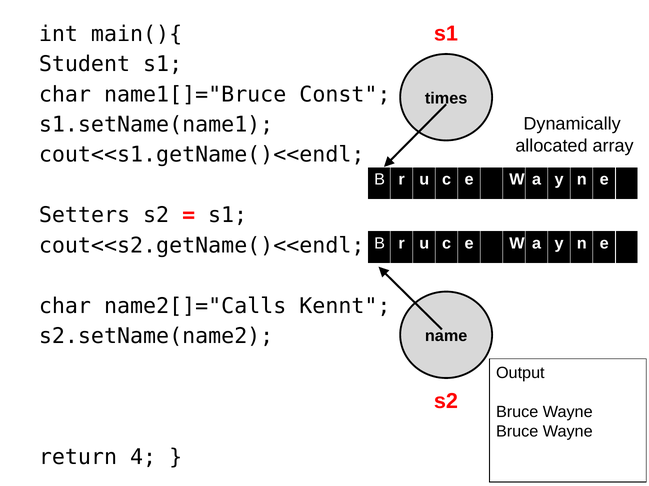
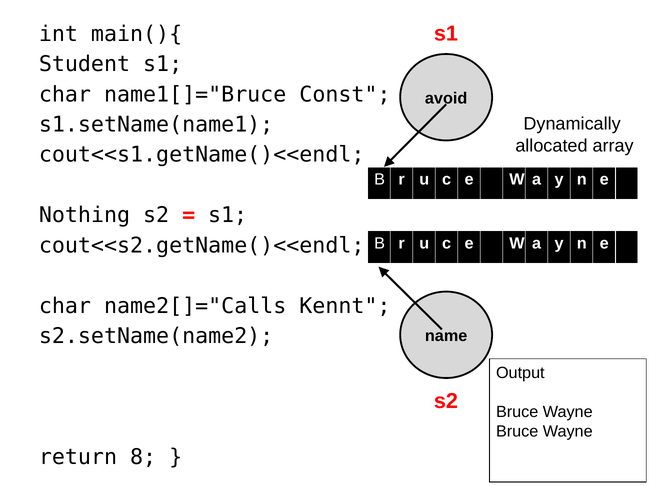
times: times -> avoid (446, 98)
Setters: Setters -> Nothing (85, 216)
4: 4 -> 8 (143, 458)
